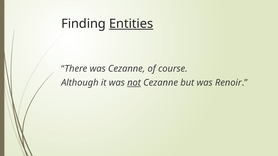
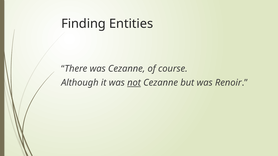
Entities underline: present -> none (131, 24)
